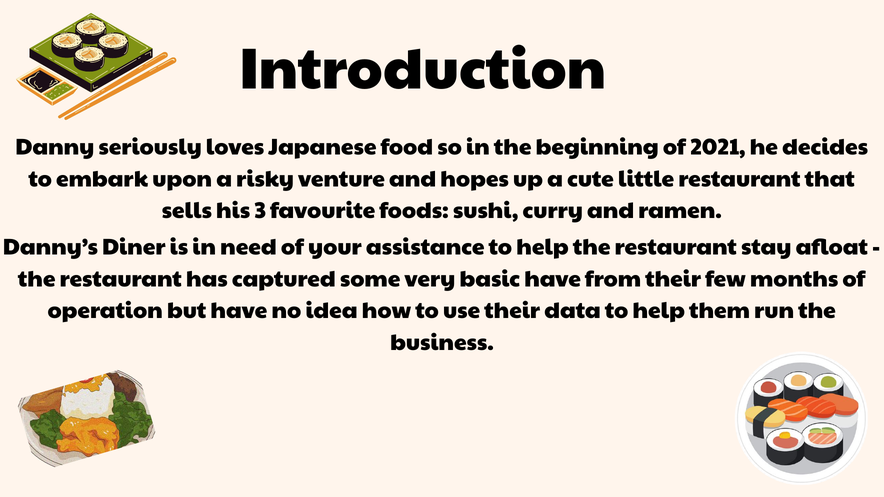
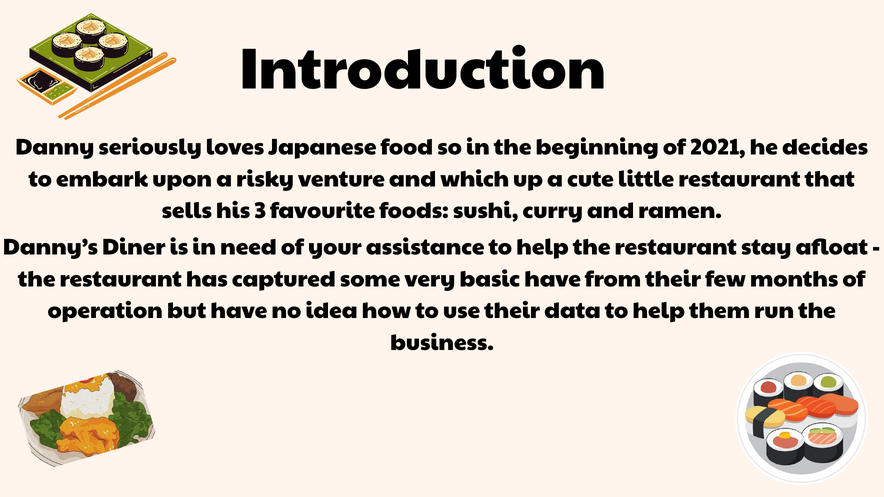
hopes: hopes -> which (475, 179)
